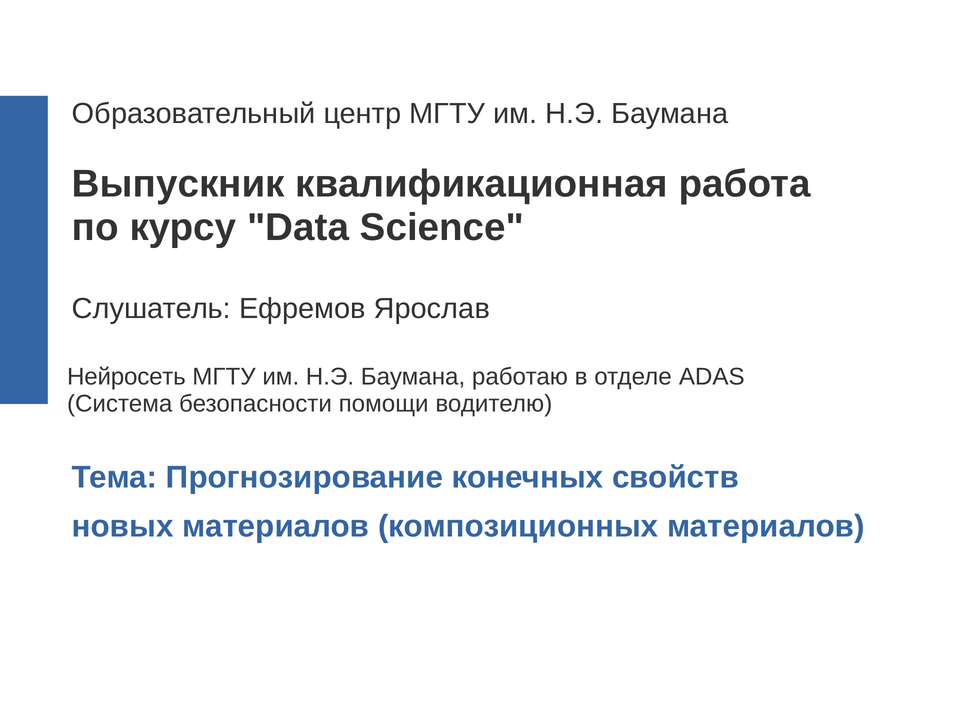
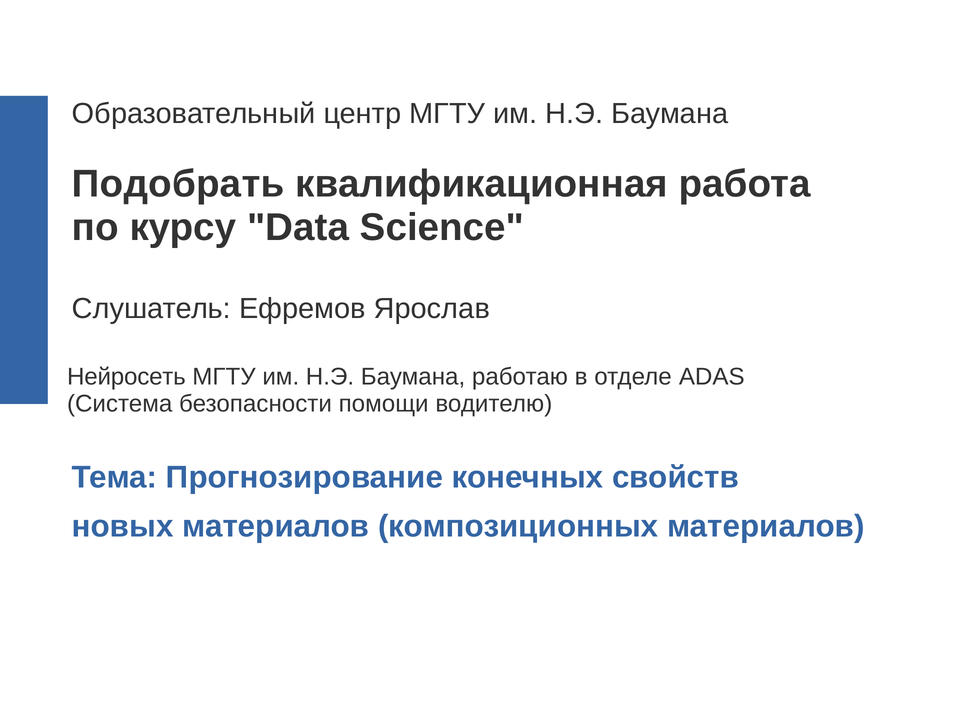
Выпускник: Выпускник -> Подобрать (178, 184)
